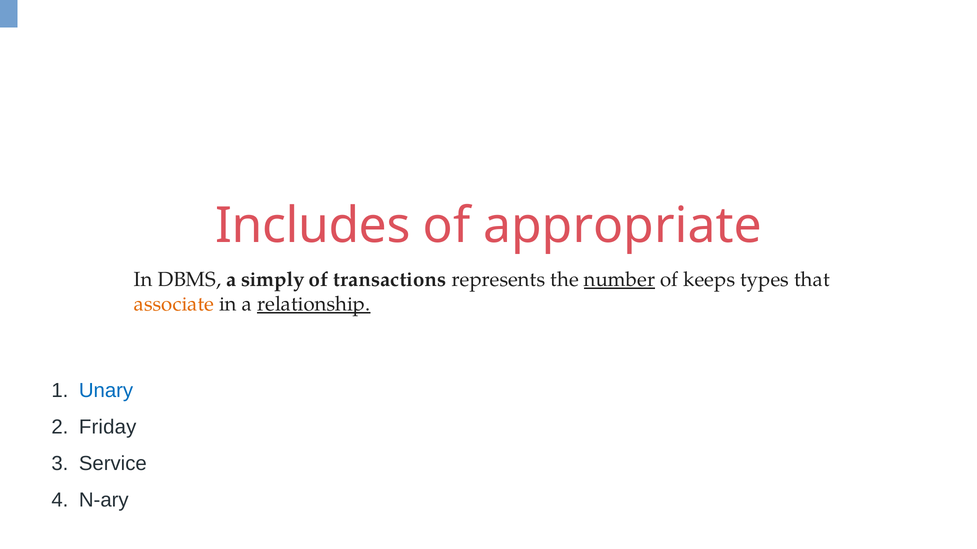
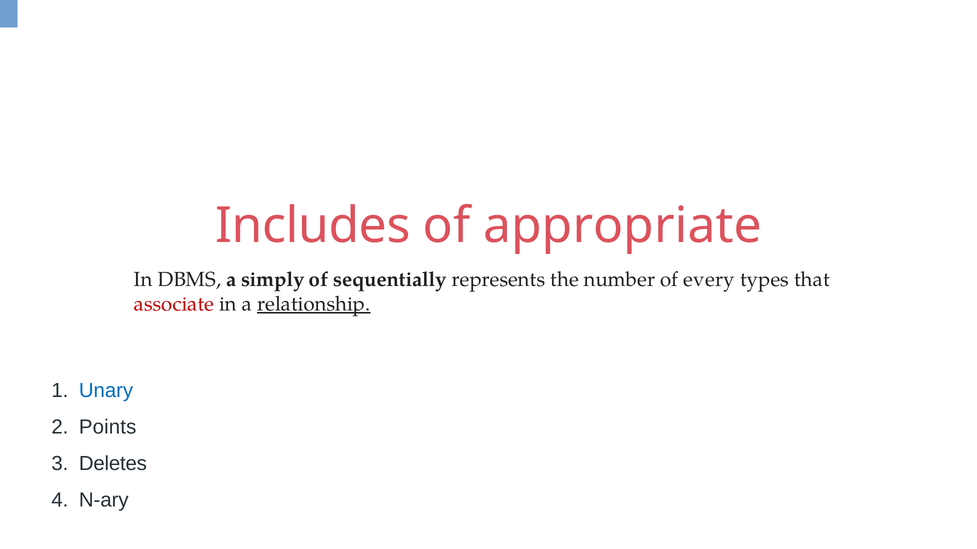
transactions: transactions -> sequentially (390, 280)
number underline: present -> none (619, 280)
keeps: keeps -> every (709, 280)
associate colour: orange -> red (174, 304)
Friday: Friday -> Points (108, 427)
Service: Service -> Deletes (113, 464)
